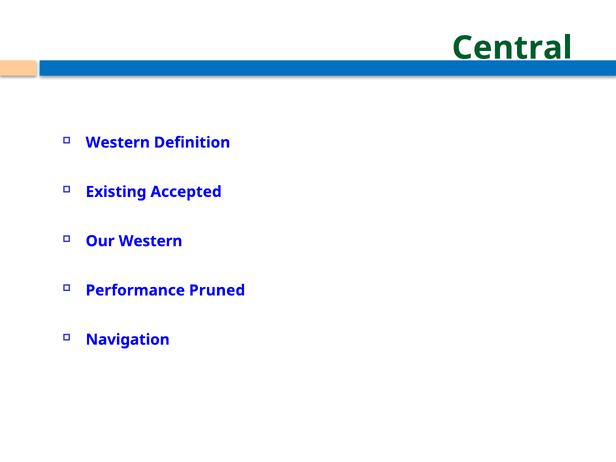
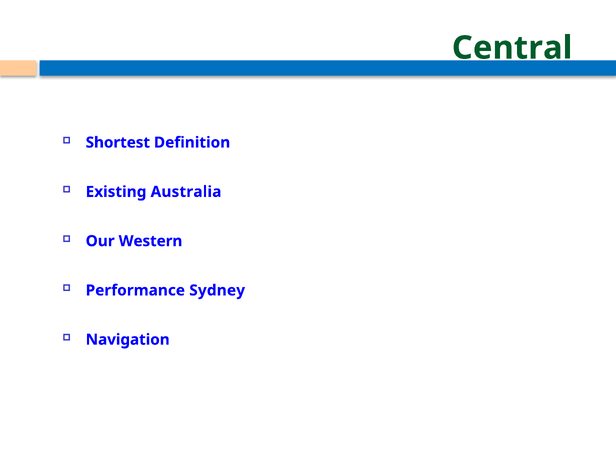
Western: Western -> Shortest (118, 143)
Accepted: Accepted -> Australia (186, 192)
Pruned: Pruned -> Sydney (217, 290)
